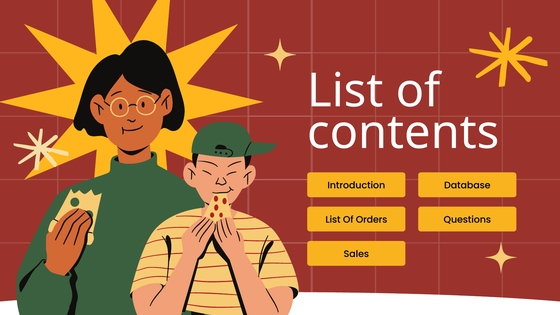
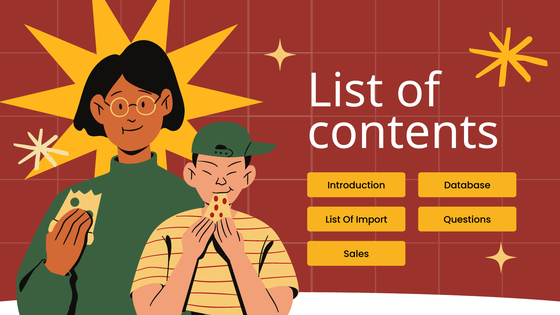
Orders: Orders -> Import (372, 220)
